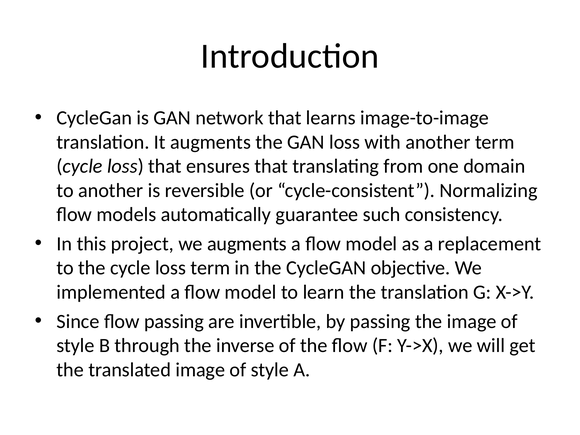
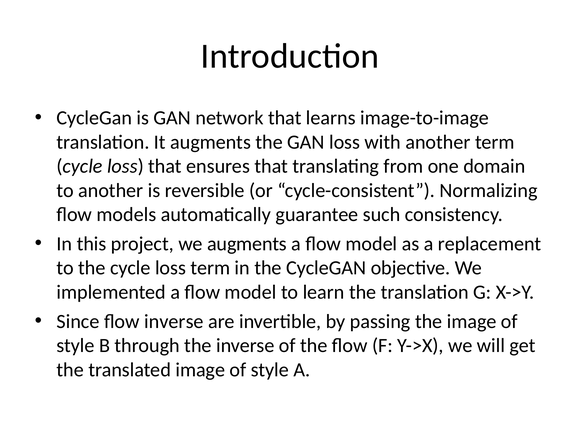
flow passing: passing -> inverse (174, 321)
